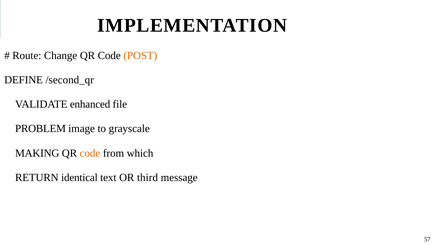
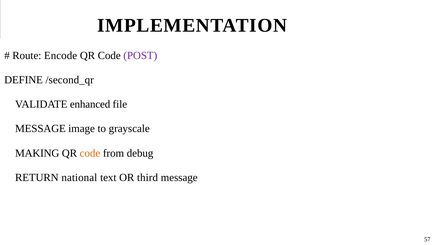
Change: Change -> Encode (61, 55)
POST colour: orange -> purple (140, 55)
PROBLEM: PROBLEM -> MESSAGE (40, 129)
which: which -> debug (140, 153)
identical: identical -> national (79, 177)
